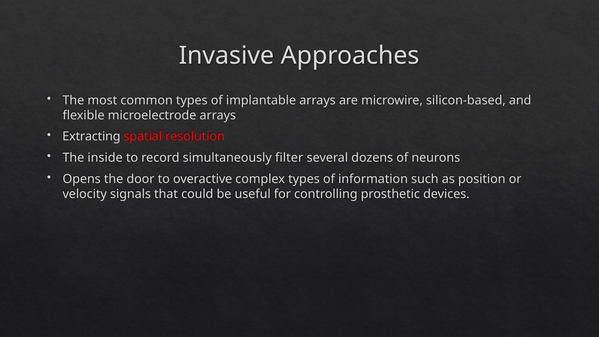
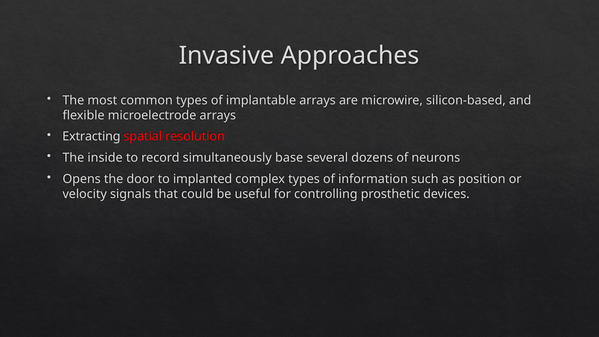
filter: filter -> base (289, 158)
overactive: overactive -> implanted (203, 179)
